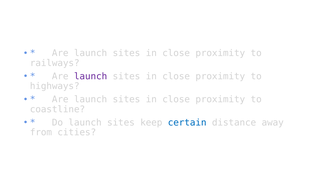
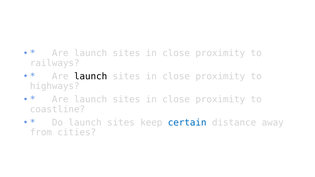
launch colour: purple -> black (91, 76)
